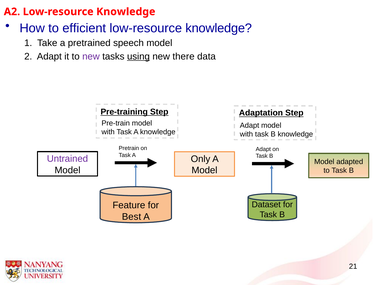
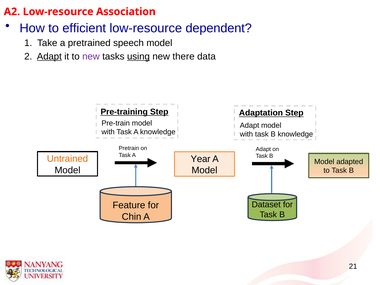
A2 Low-resource Knowledge: Knowledge -> Association (126, 12)
knowledge: knowledge -> dependent (219, 28)
Adapt underline: none -> present (49, 56)
Untrained colour: purple -> orange (67, 159)
Only: Only -> Year (201, 159)
Best: Best -> Chin (132, 217)
